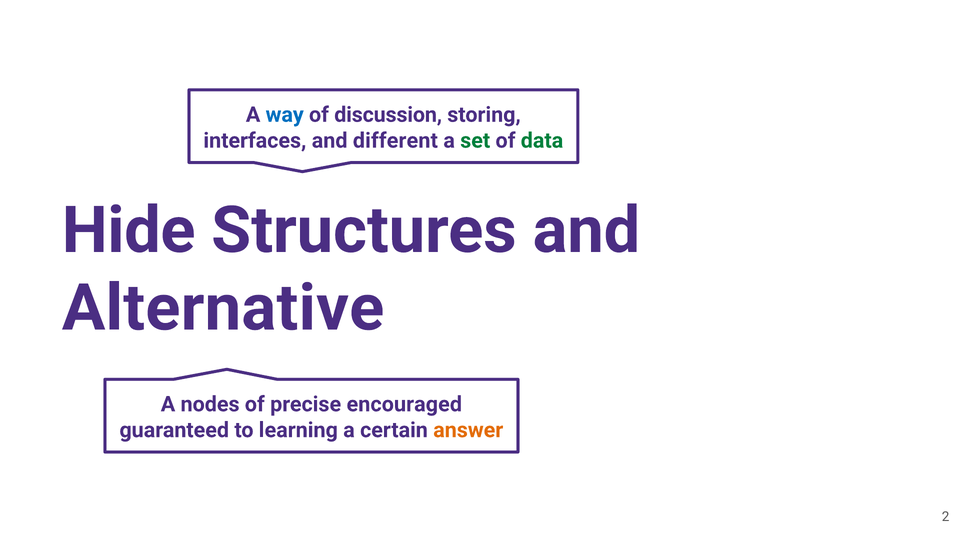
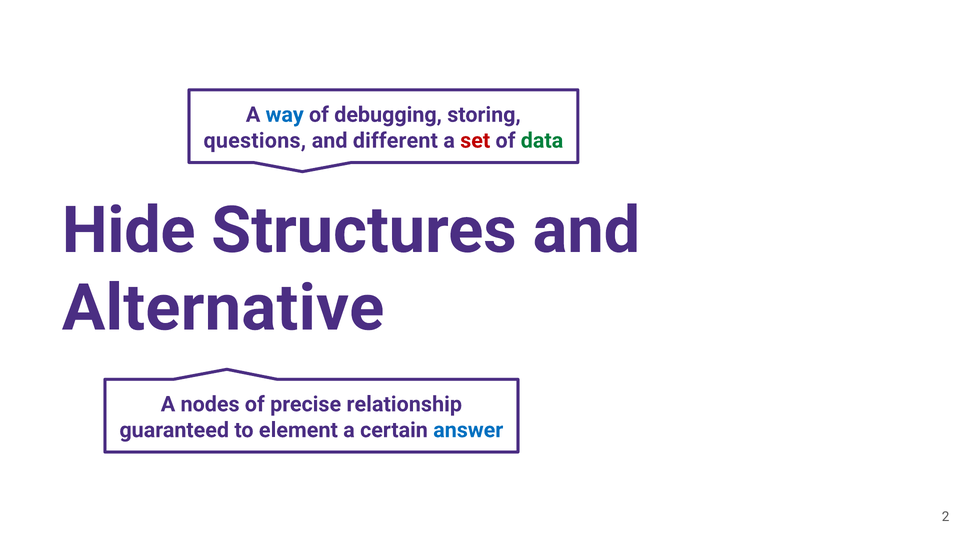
discussion: discussion -> debugging (388, 115)
interfaces: interfaces -> questions (255, 141)
set colour: green -> red (475, 141)
encouraged: encouraged -> relationship (404, 405)
learning: learning -> element (298, 431)
answer colour: orange -> blue (468, 431)
